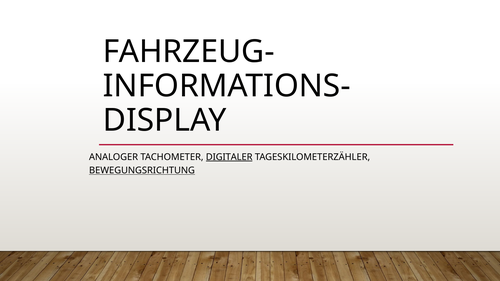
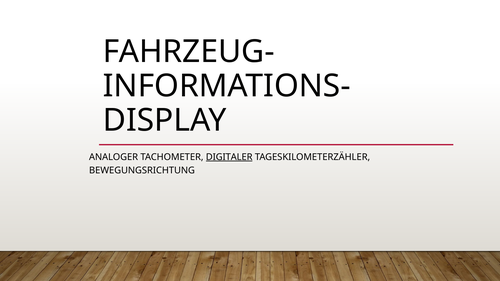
BEWEGUNGSRICHTUNG underline: present -> none (142, 171)
